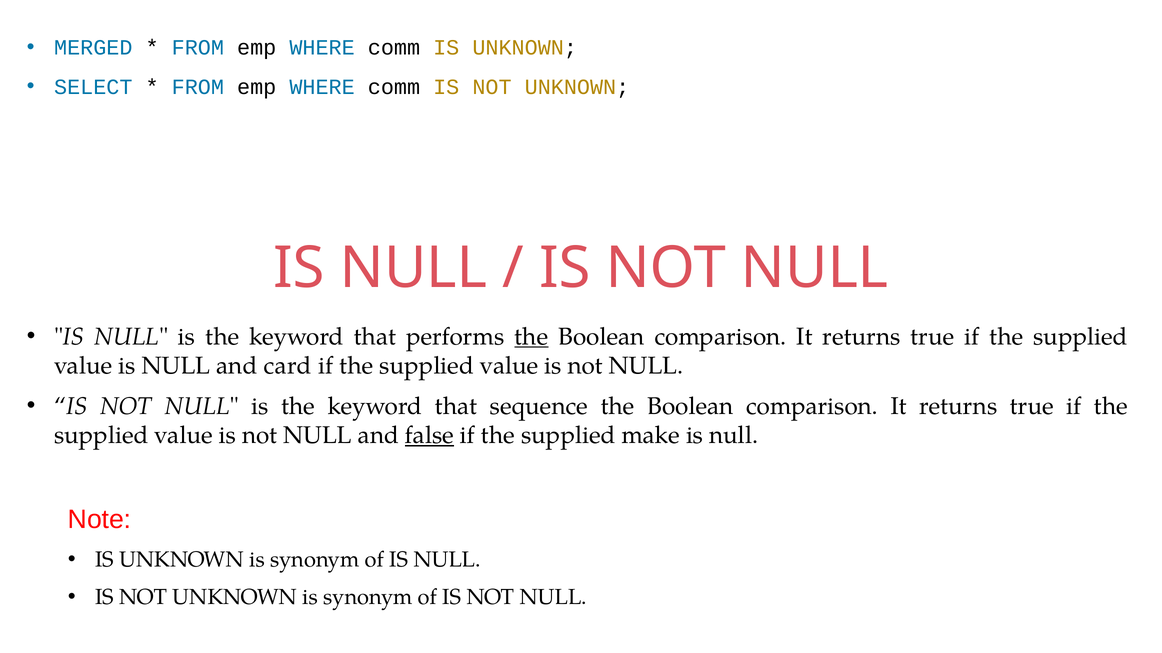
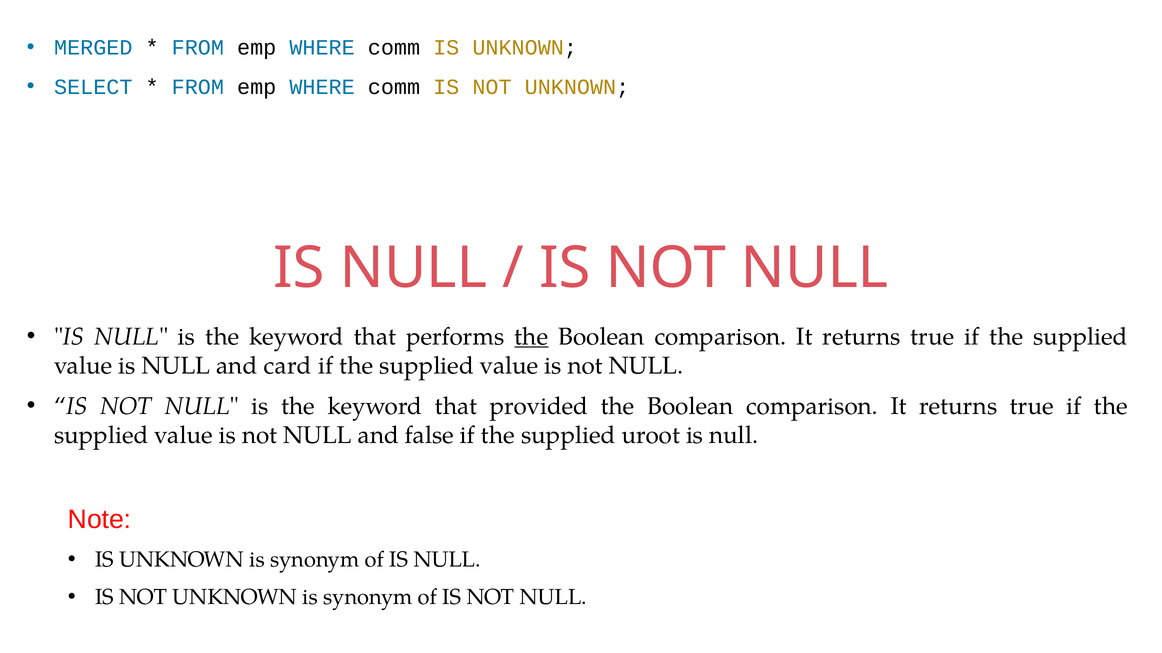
sequence: sequence -> provided (539, 407)
false underline: present -> none (429, 436)
make: make -> uroot (651, 436)
